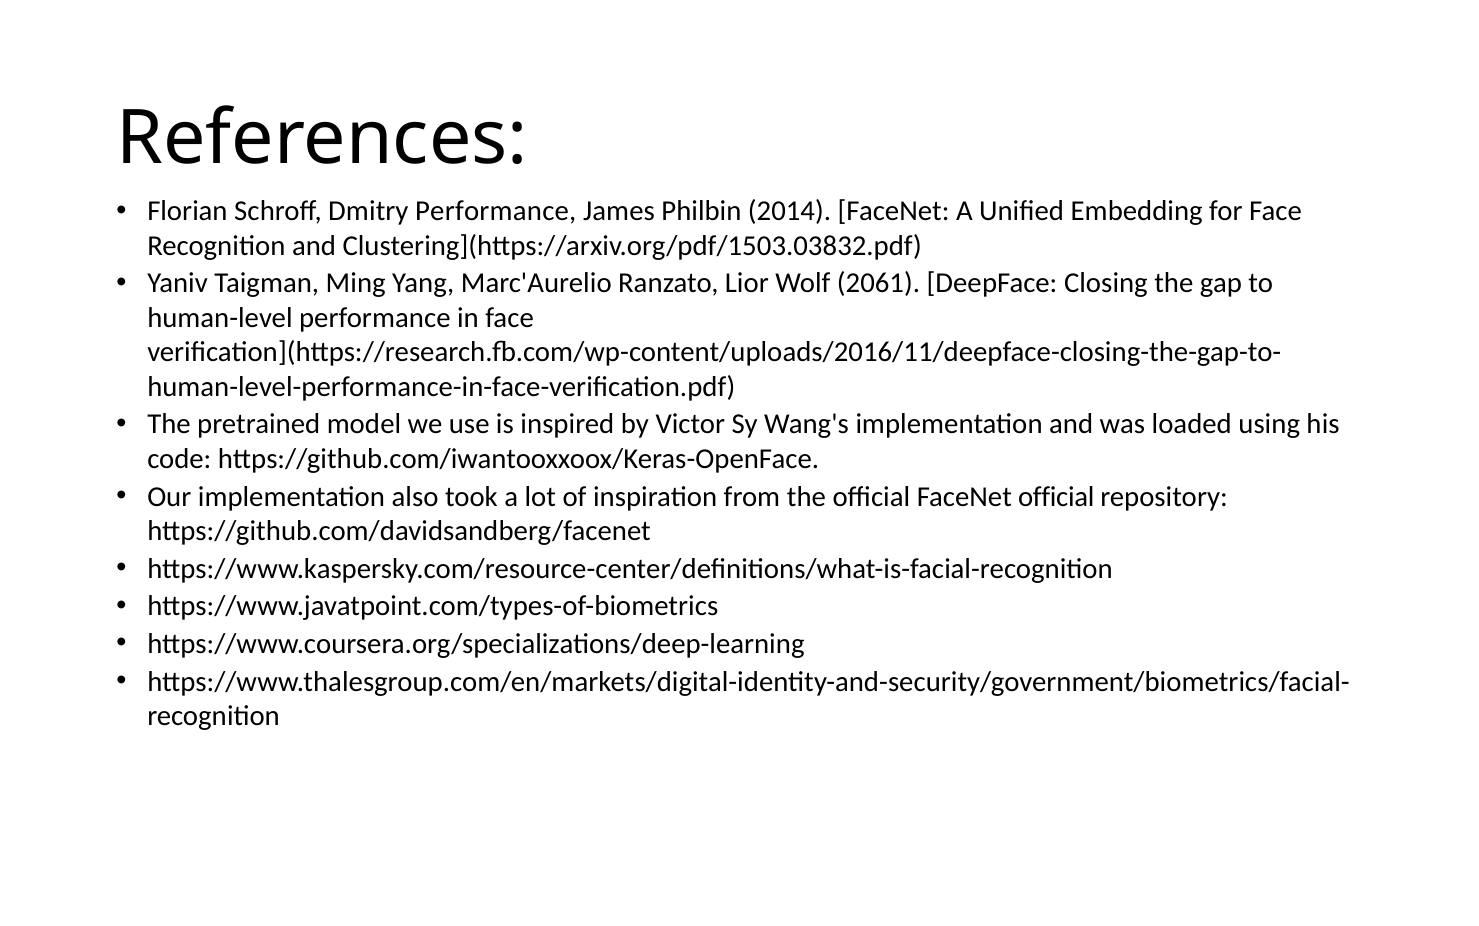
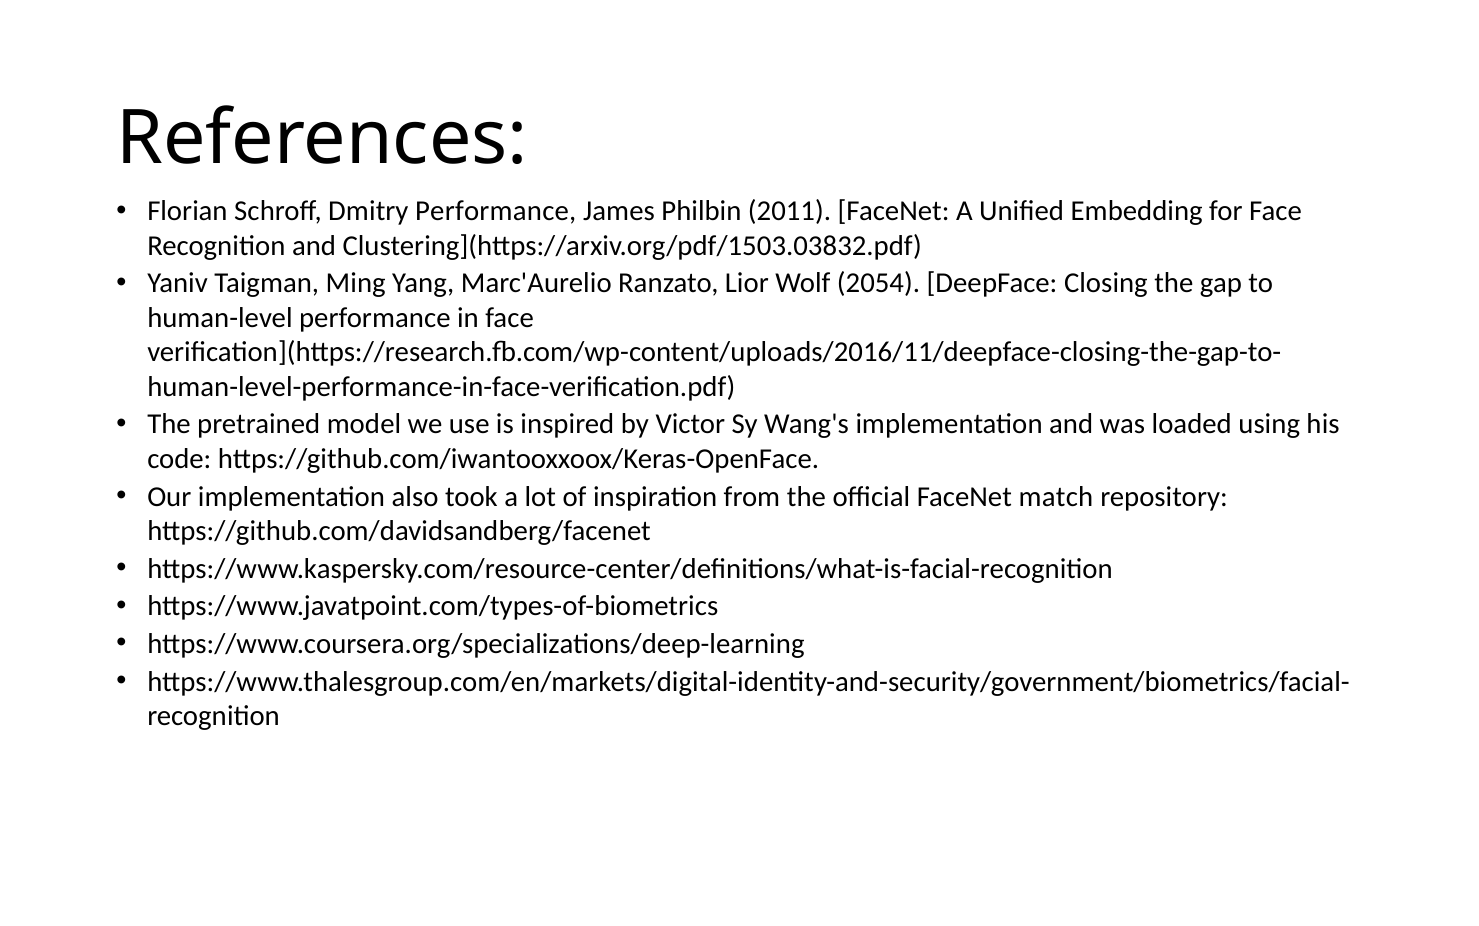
2014: 2014 -> 2011 (789, 211)
2061: 2061 -> 2054 (878, 283)
FaceNet official: official -> match (1056, 497)
